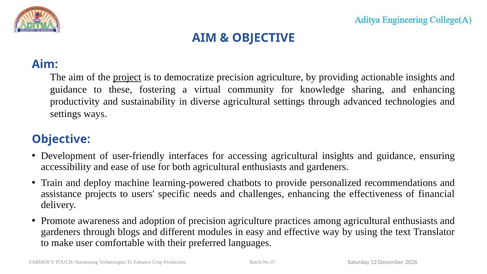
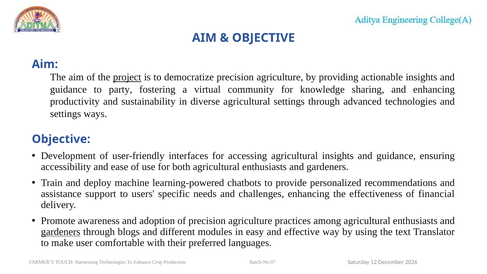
these: these -> party (121, 89)
projects: projects -> support (101, 194)
gardeners underline: none -> present (61, 232)
